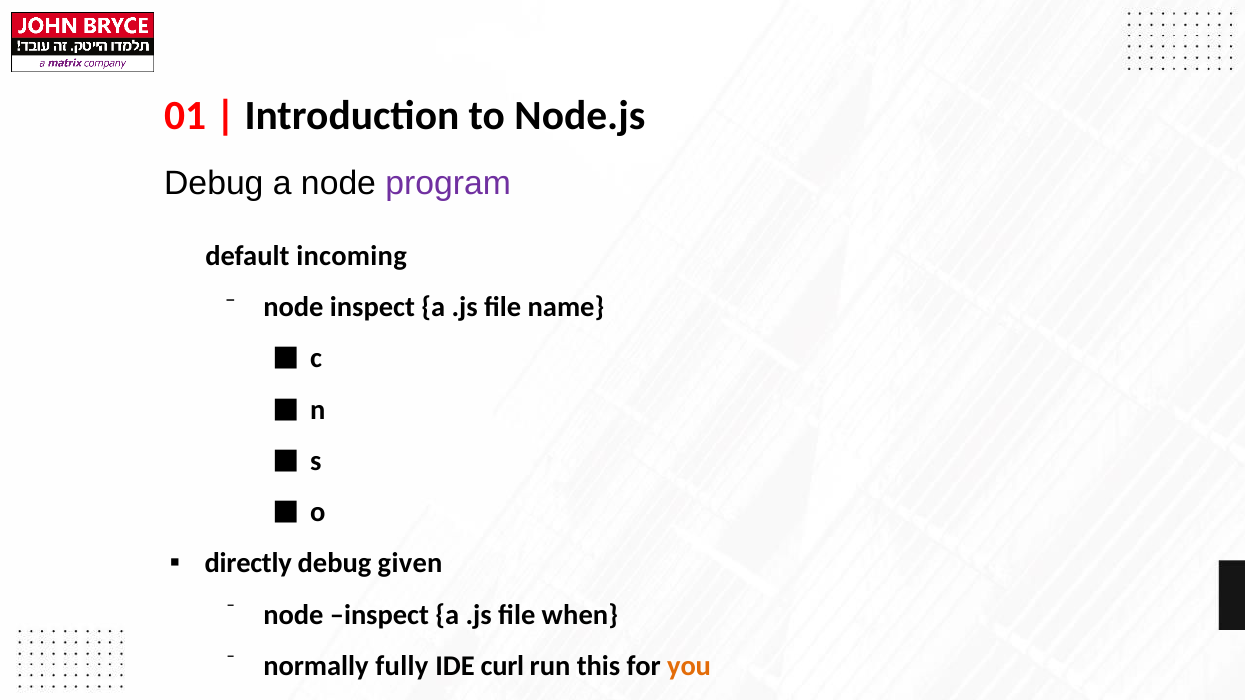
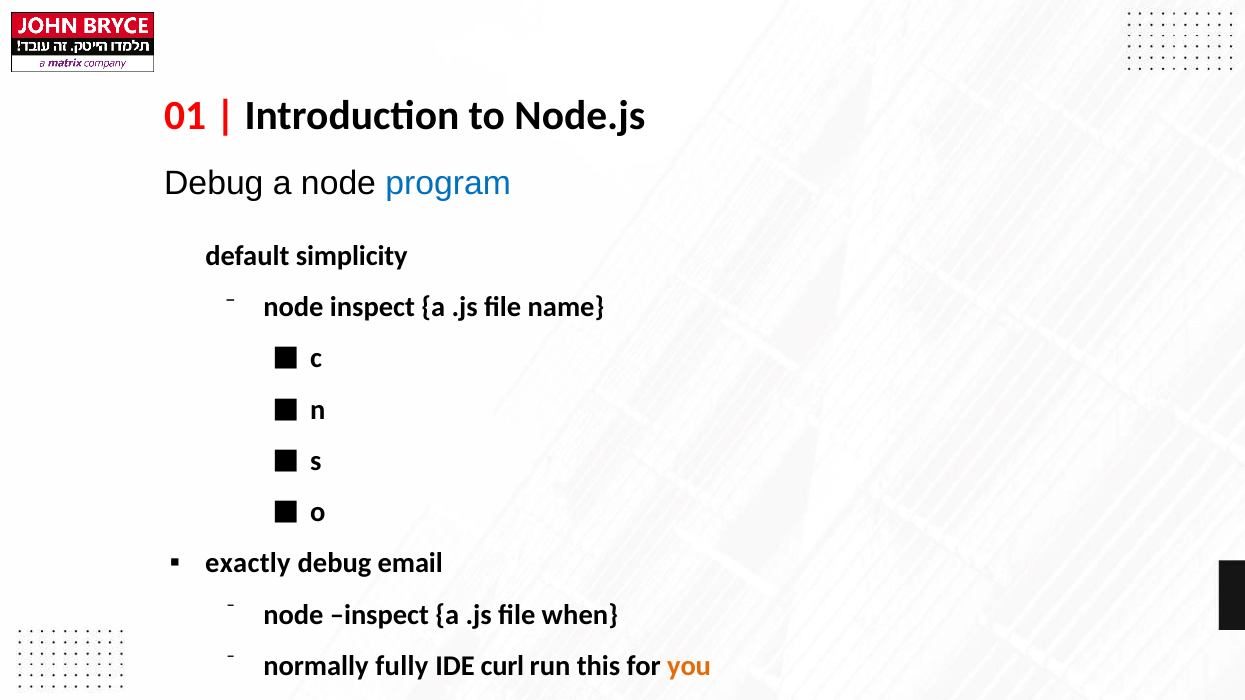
program colour: purple -> blue (448, 184)
incoming: incoming -> simplicity (352, 256)
directly: directly -> exactly (248, 564)
given: given -> email (410, 564)
